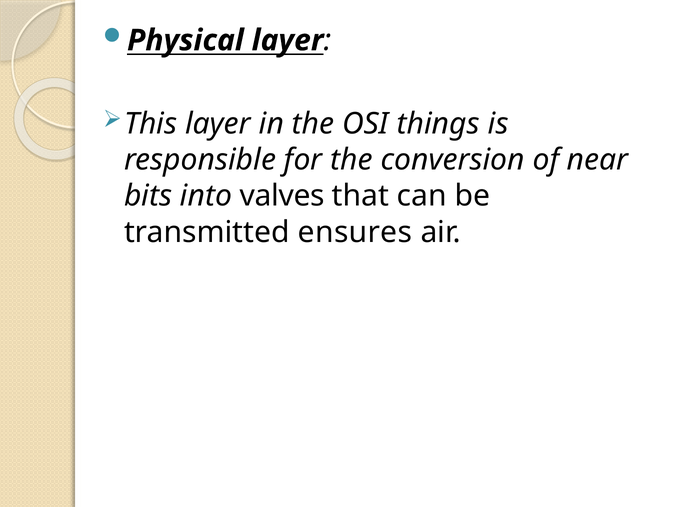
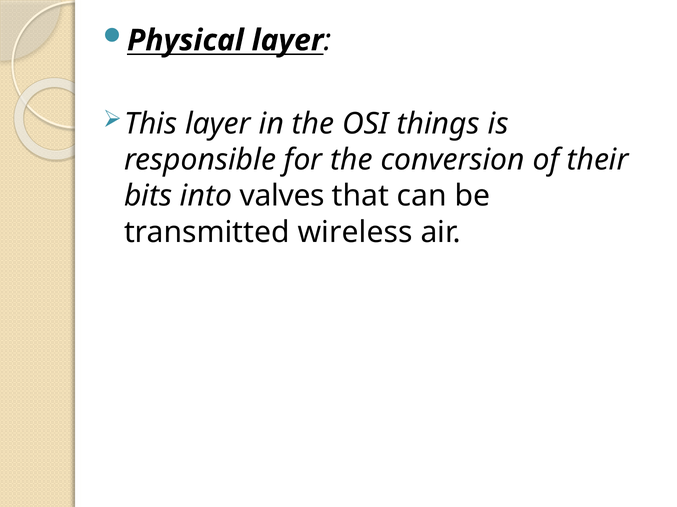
near: near -> their (598, 160)
ensures: ensures -> wireless (355, 232)
